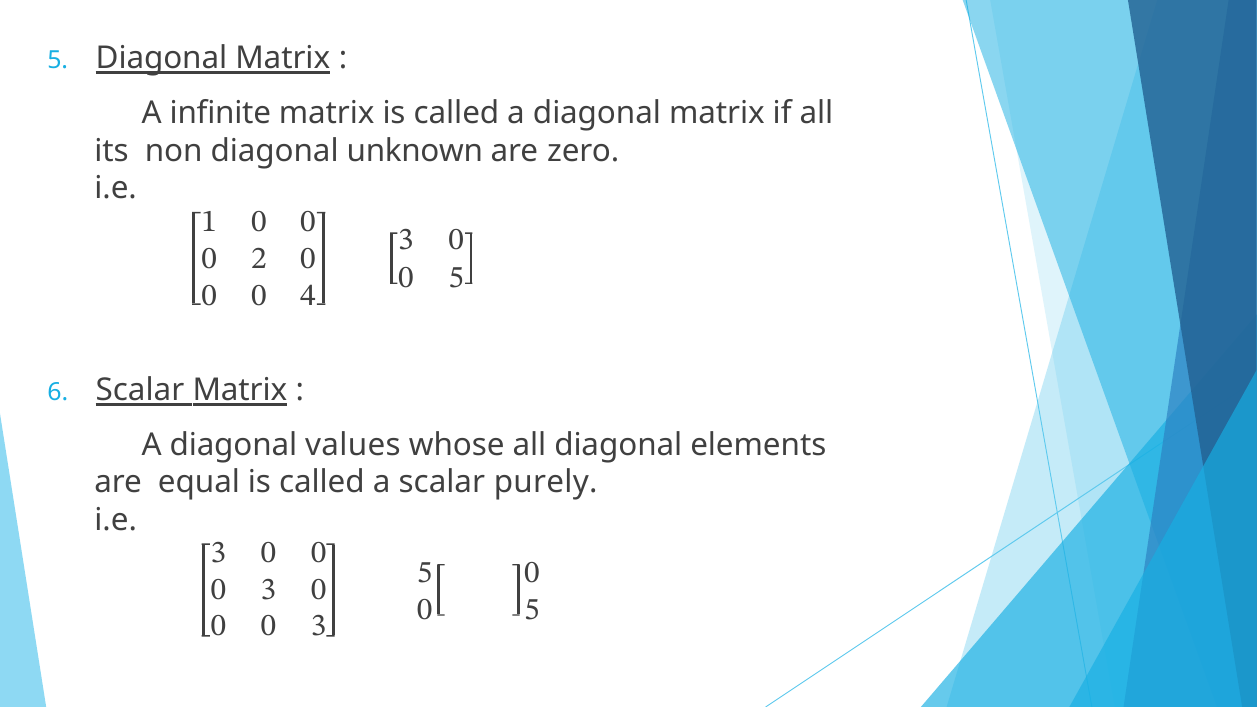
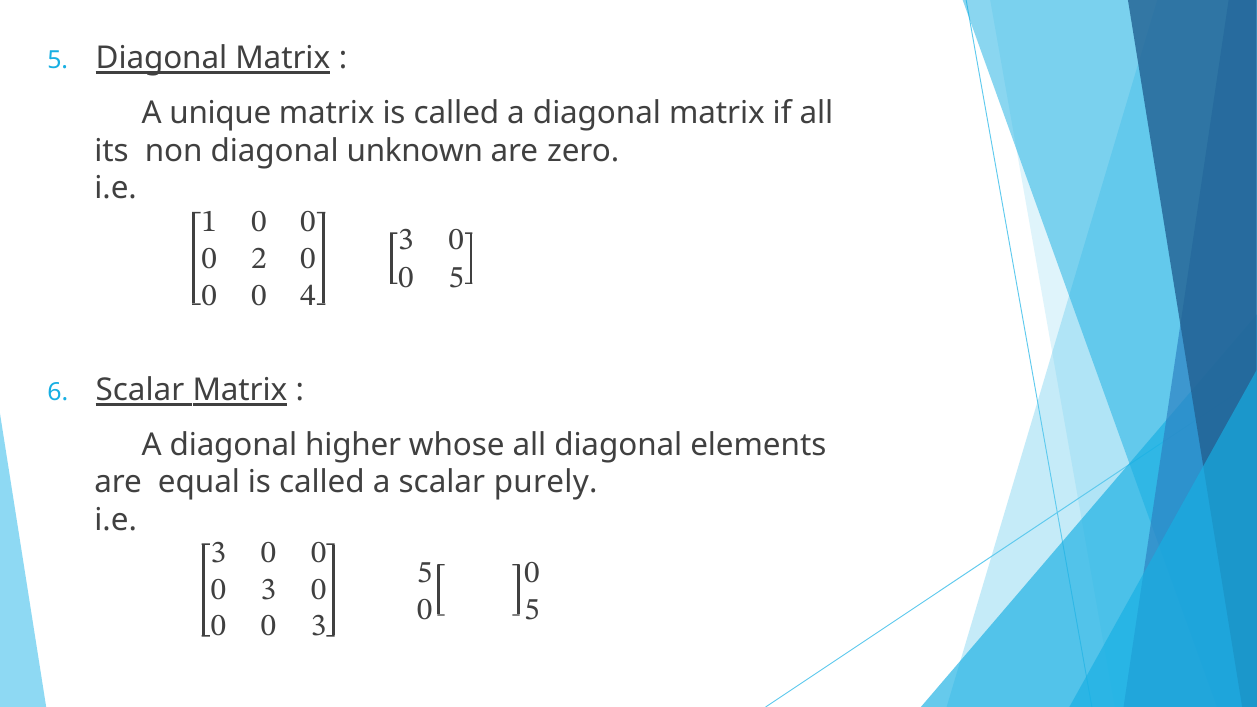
infinite: infinite -> unique (220, 113)
values: values -> higher (353, 445)
